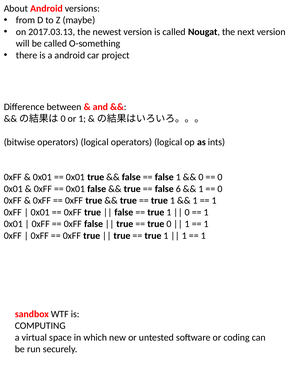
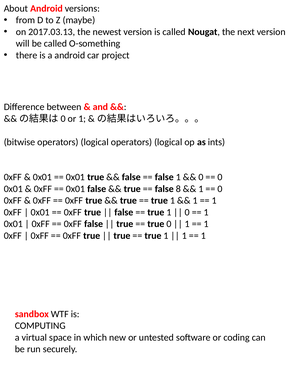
6: 6 -> 8 (178, 189)
